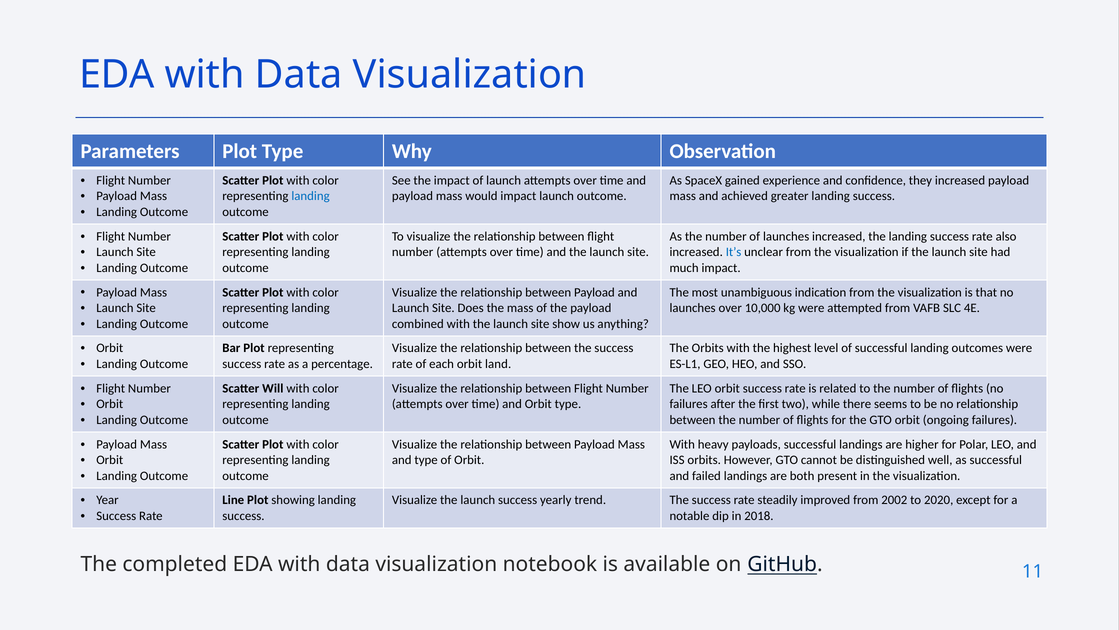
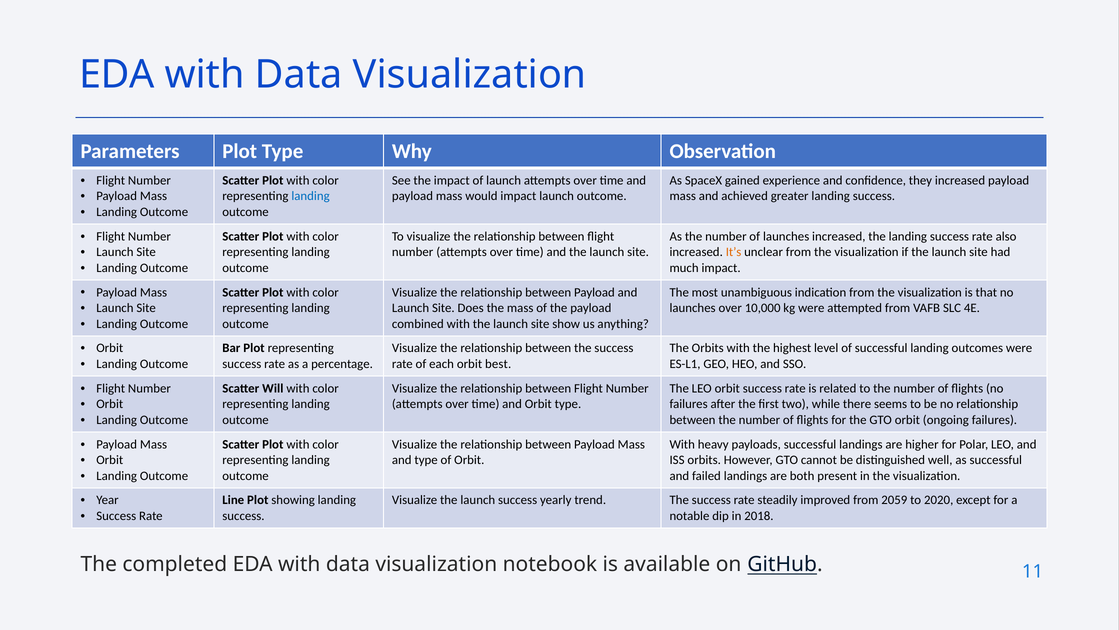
It’s colour: blue -> orange (734, 252)
land: land -> best (498, 364)
2002: 2002 -> 2059 (894, 500)
